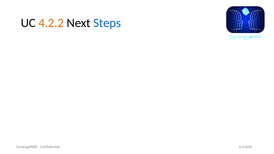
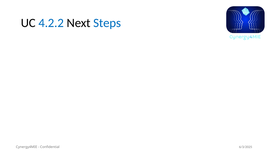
4.2.2 colour: orange -> blue (51, 23)
